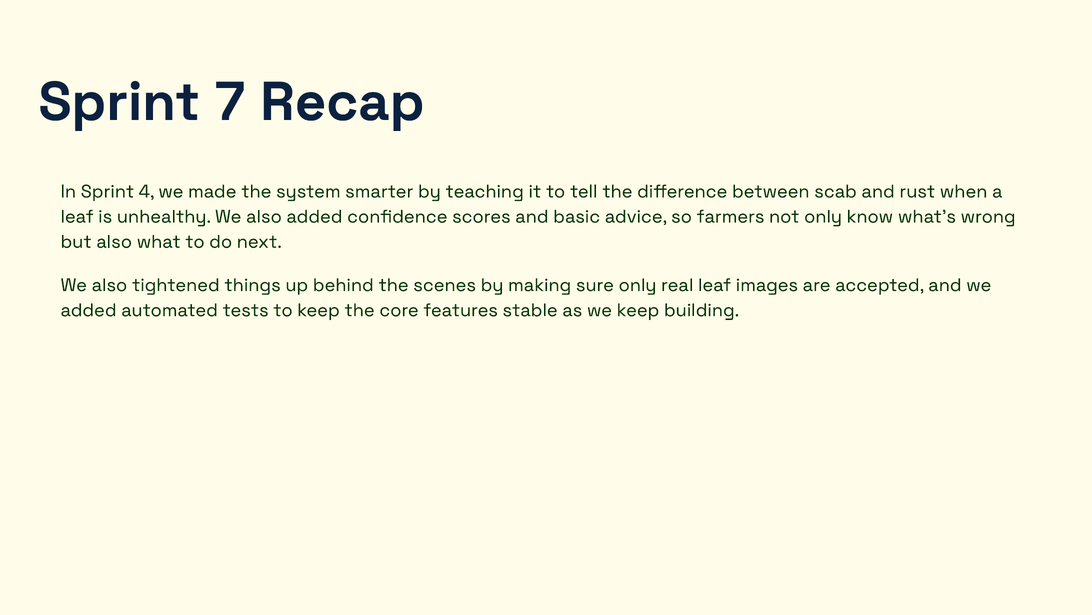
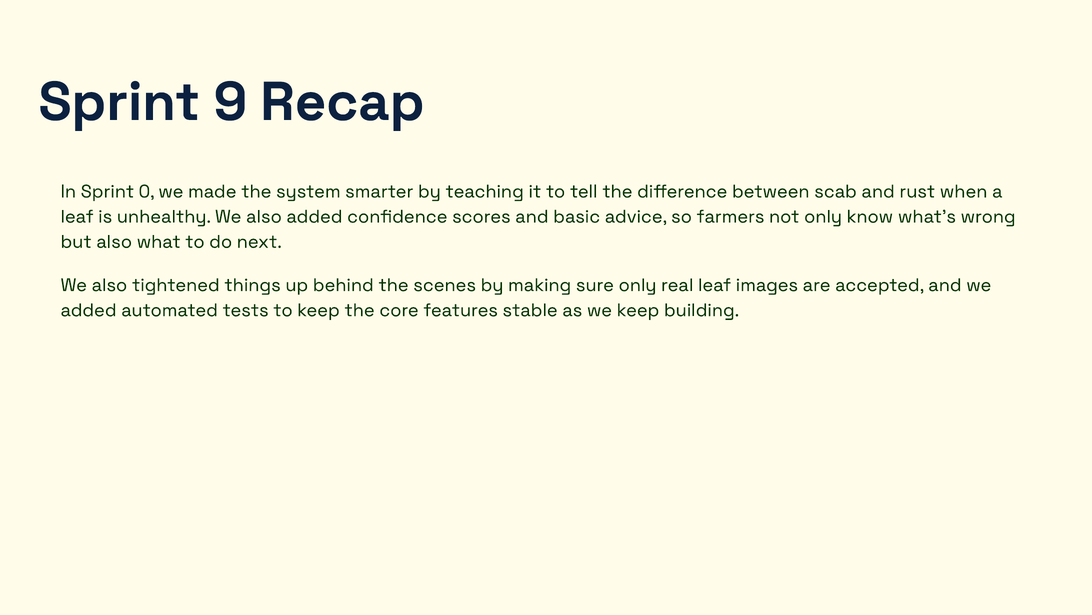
7: 7 -> 9 (230, 102)
4: 4 -> 0 (147, 191)
